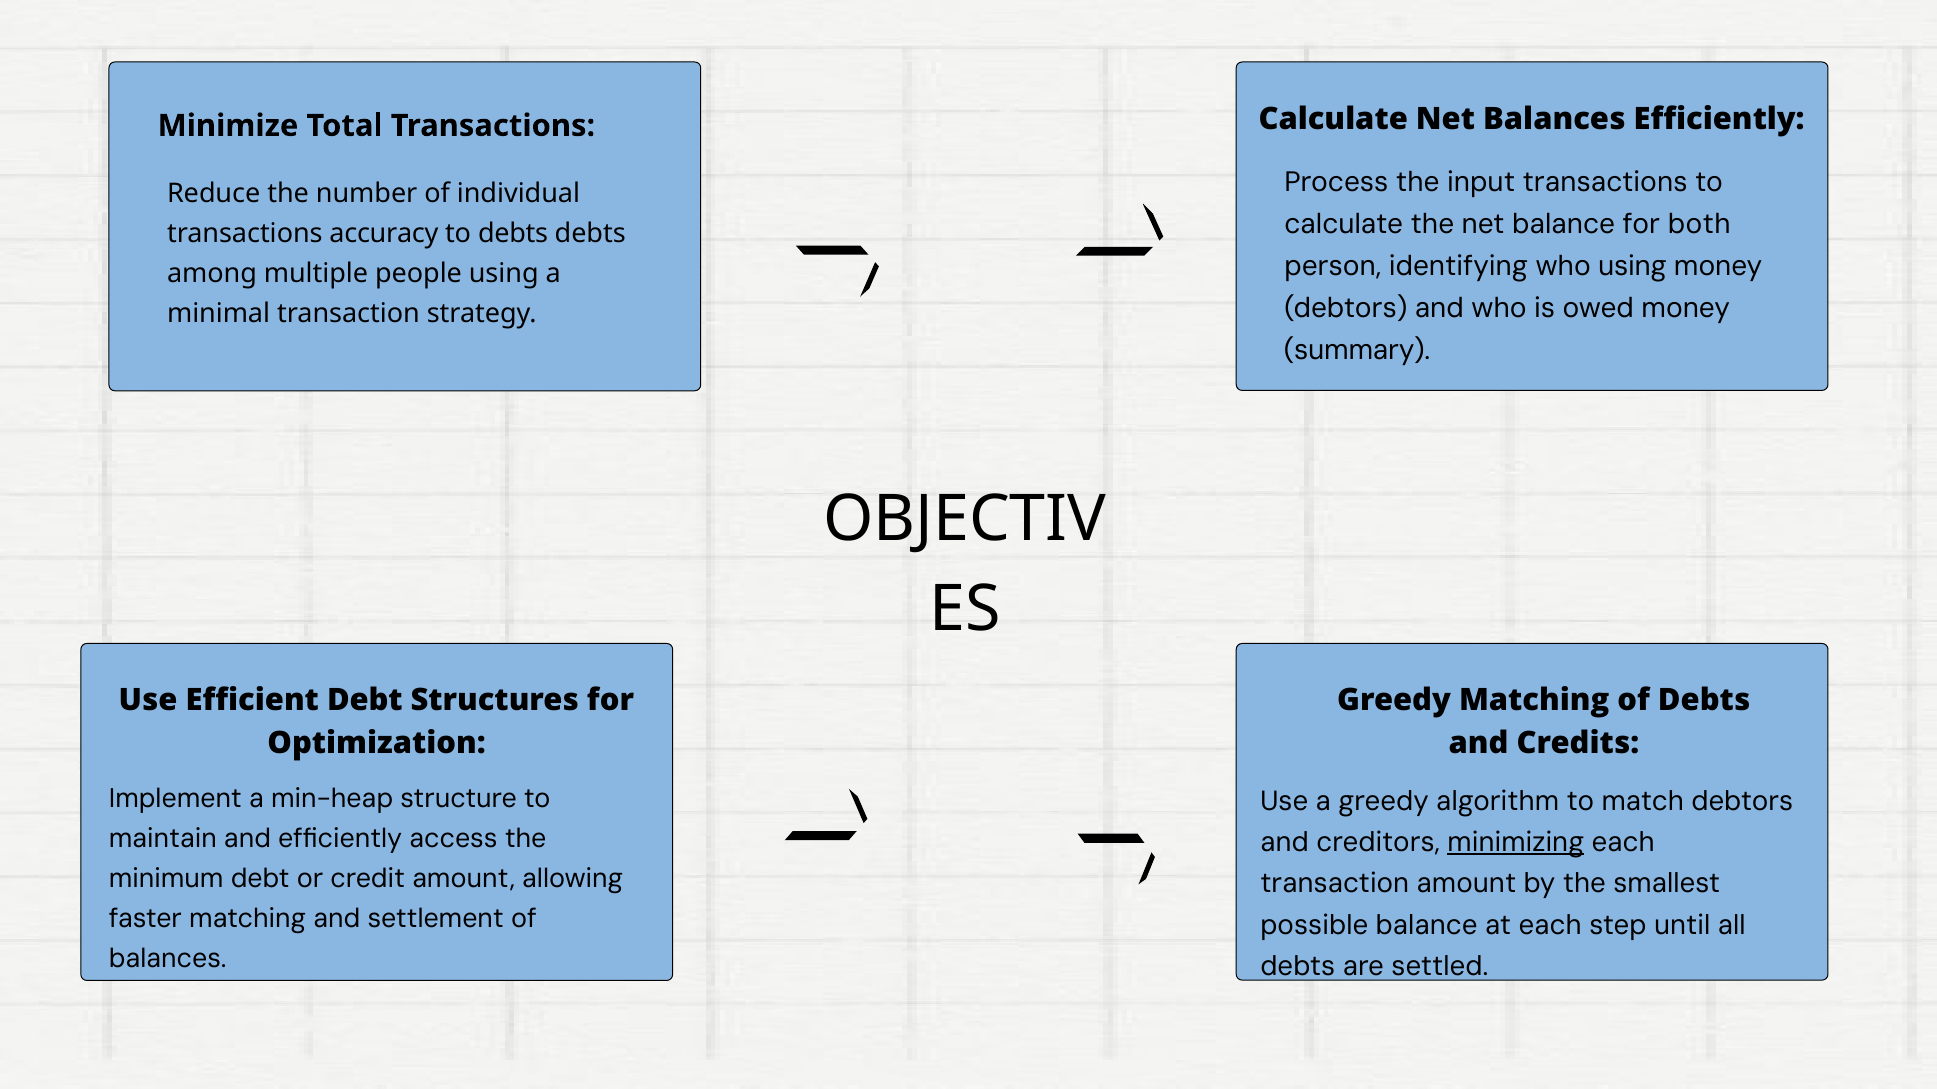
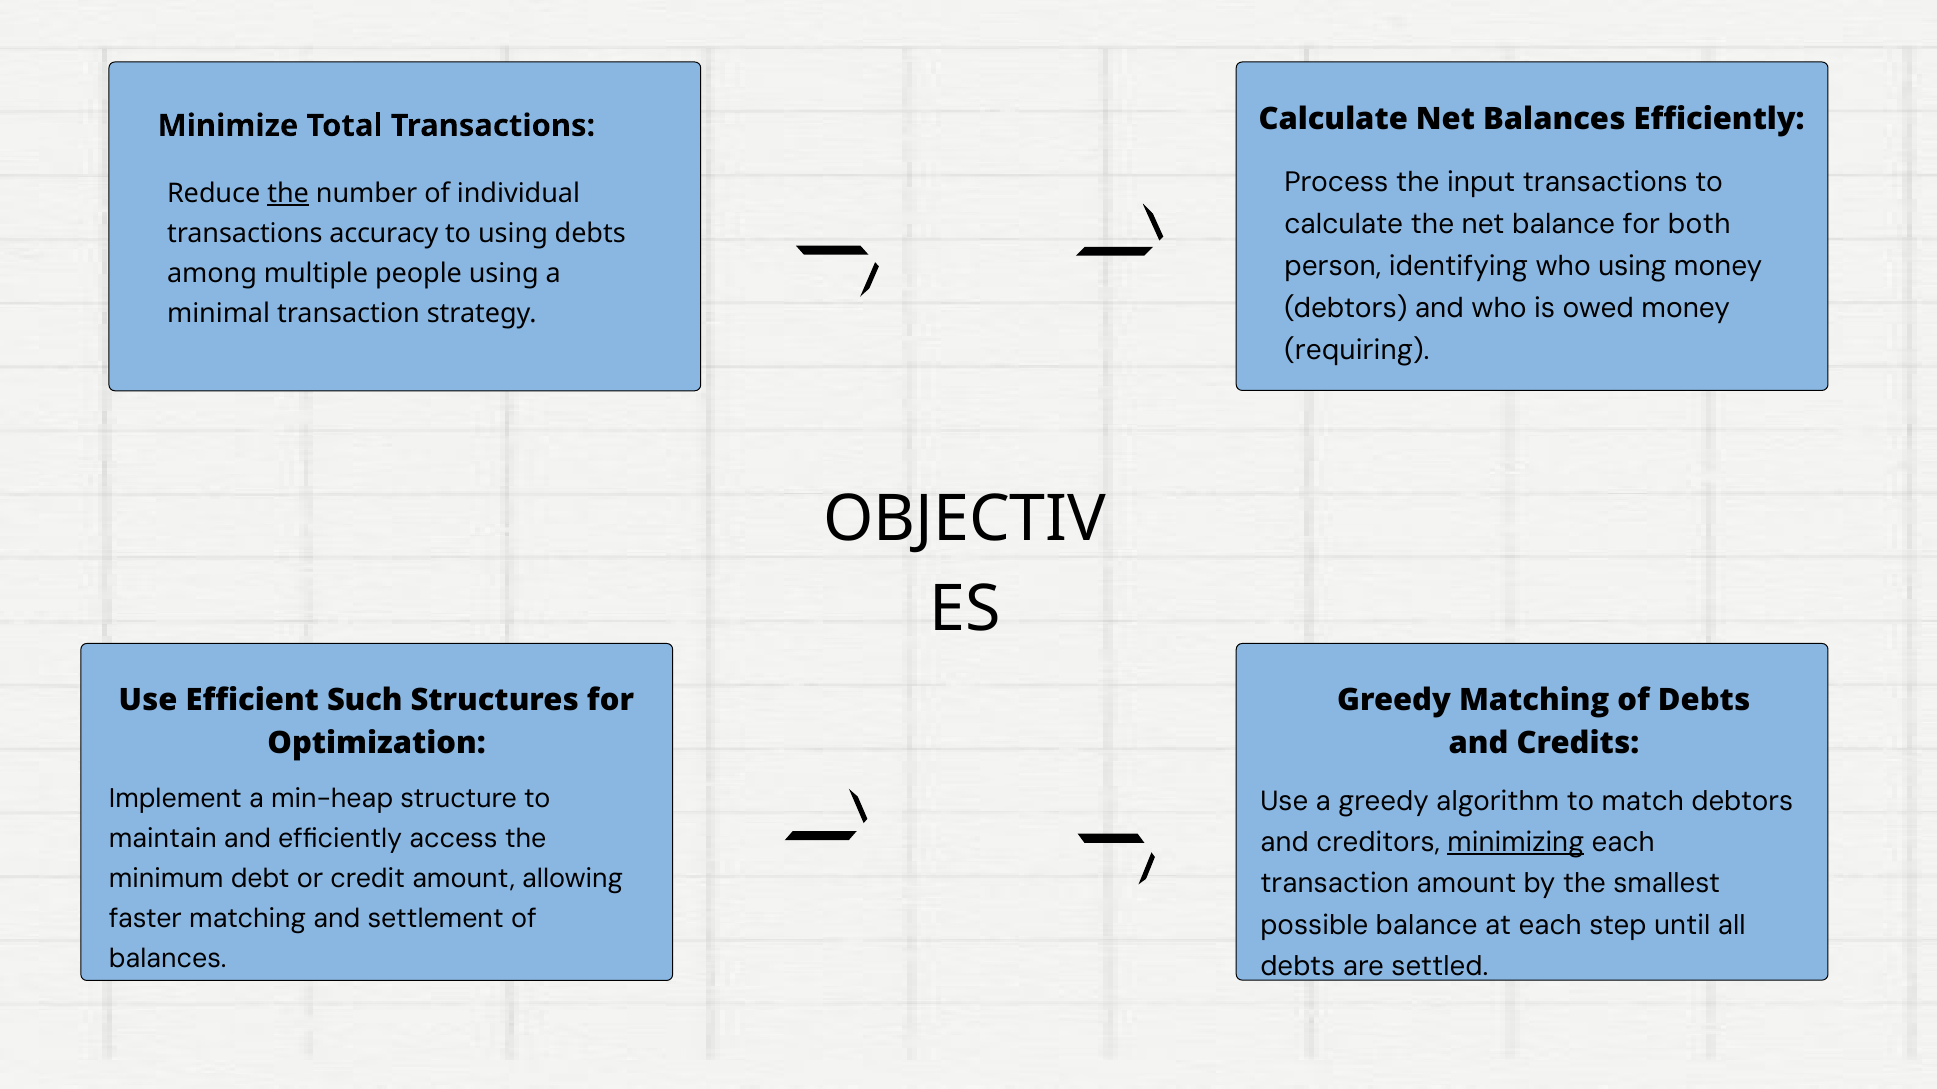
the underline: none -> present (288, 193)
to debts: debts -> using (513, 234)
summary: summary -> requiring (1357, 350)
Efficient Debt: Debt -> Such (365, 700)
